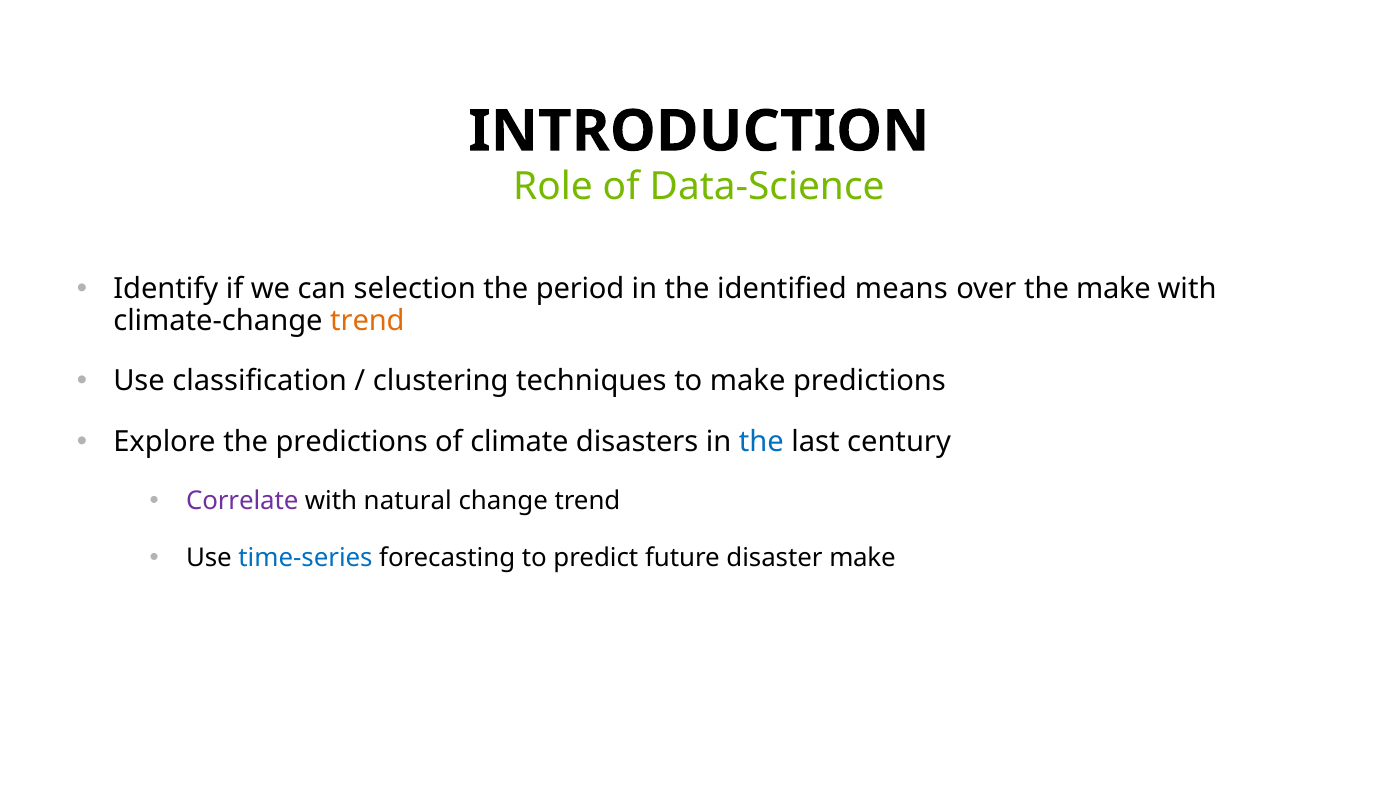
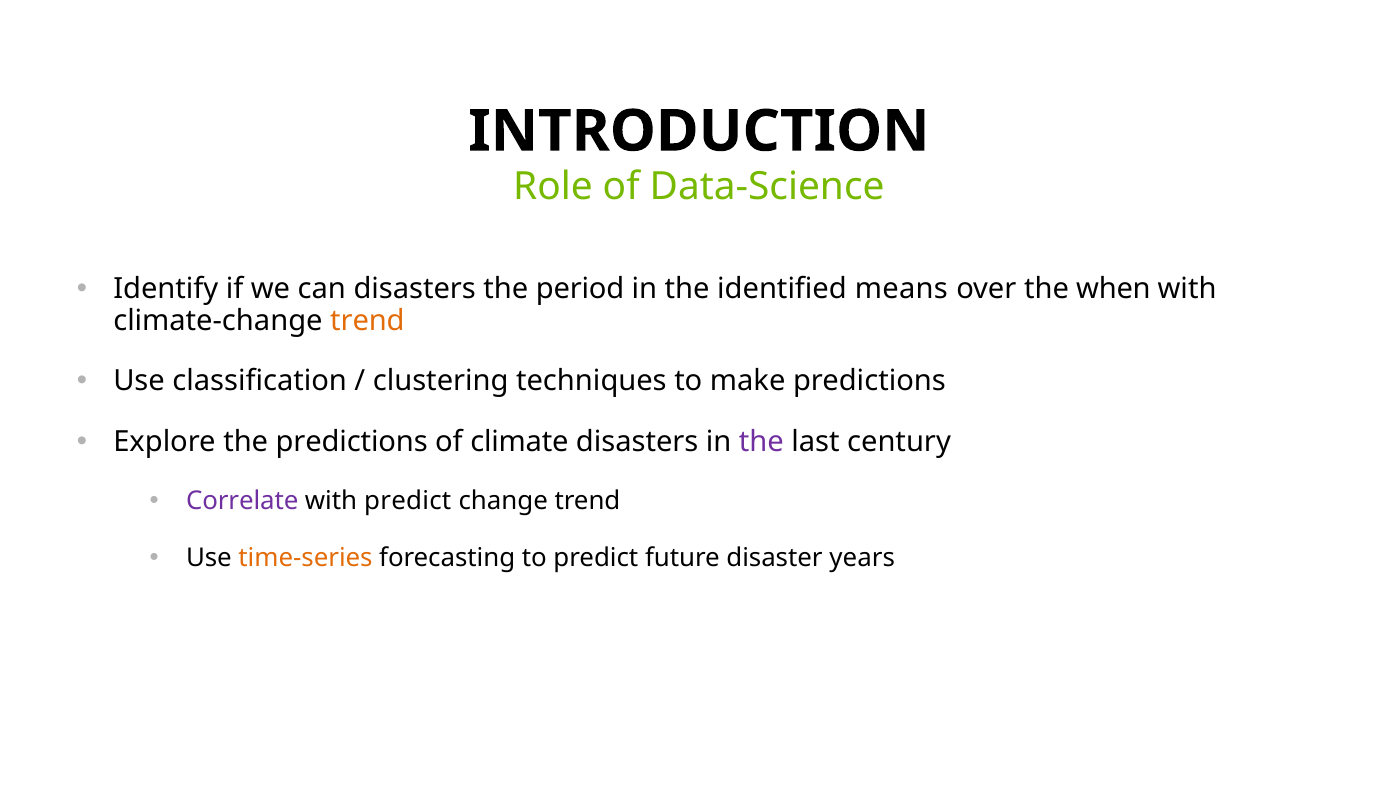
can selection: selection -> disasters (415, 289)
the make: make -> when (1113, 289)
the colour: blue -> purple (761, 442)
with natural: natural -> predict (408, 501)
time-series colour: blue -> orange (306, 558)
disaster make: make -> years (862, 558)
